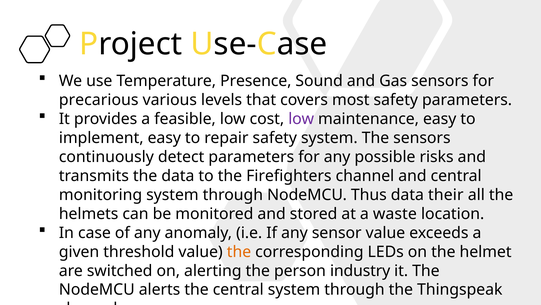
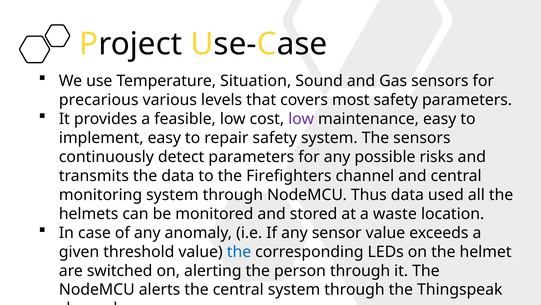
Presence: Presence -> Situation (256, 81)
their: their -> used (446, 194)
the colour: orange -> blue (239, 251)
person industry: industry -> through (360, 270)
